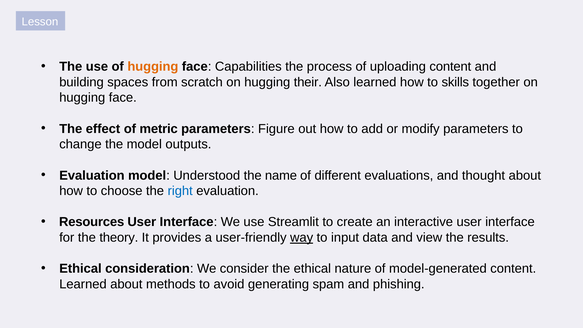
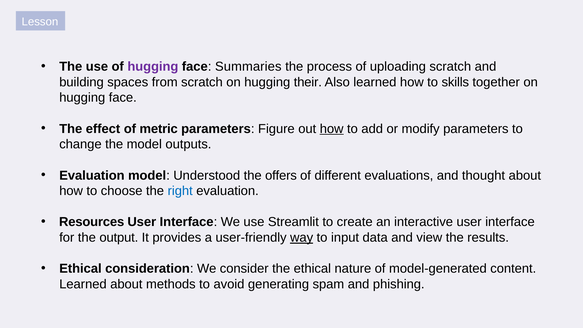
hugging colour: orange -> purple (153, 67)
Capabilities: Capabilities -> Summaries (248, 67)
uploading content: content -> scratch (450, 67)
how underline: none -> present (332, 129)
name: name -> offers (281, 175)
theory: theory -> output (119, 238)
